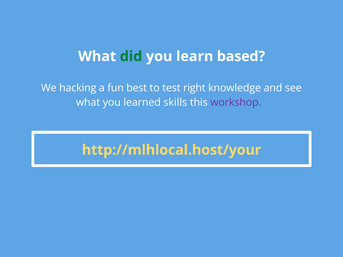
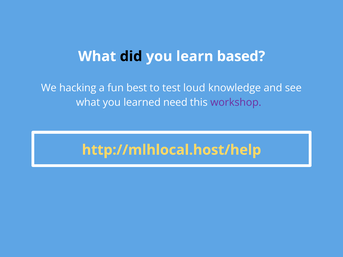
did colour: green -> black (131, 56)
right: right -> loud (194, 88)
skills: skills -> need (175, 102)
http://mlhlocal.host/your: http://mlhlocal.host/your -> http://mlhlocal.host/help (171, 150)
